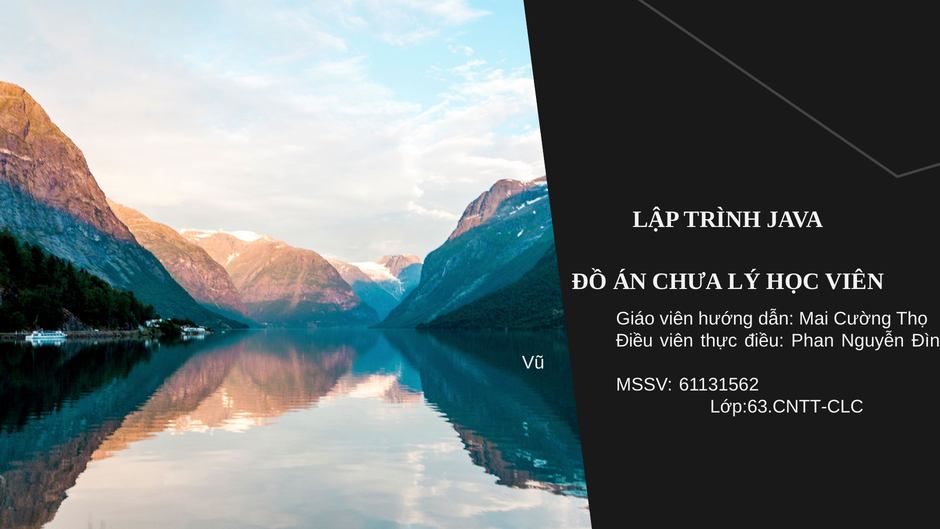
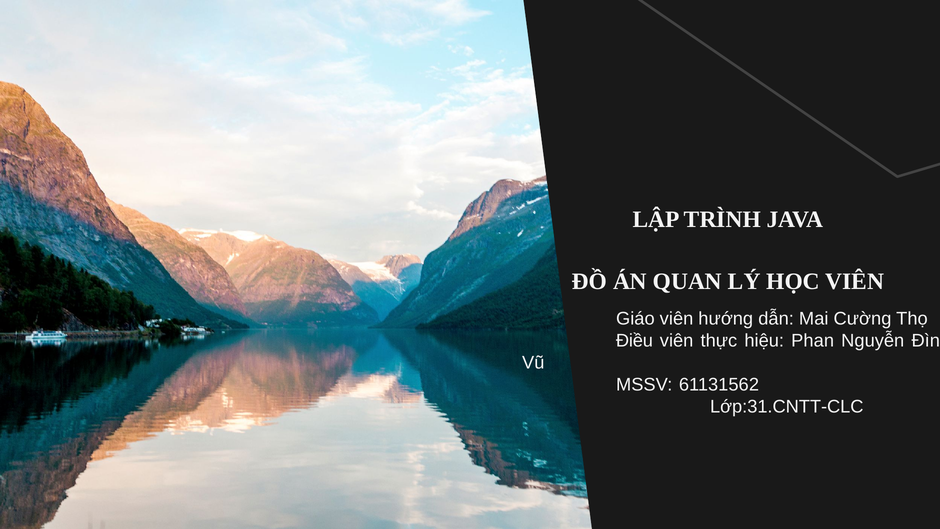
CHƯA: CHƯA -> QUAN (687, 281)
thực điều: điều -> hiệu (764, 341)
Lớp:63.CNTT-CLC: Lớp:63.CNTT-CLC -> Lớp:31.CNTT-CLC (787, 406)
